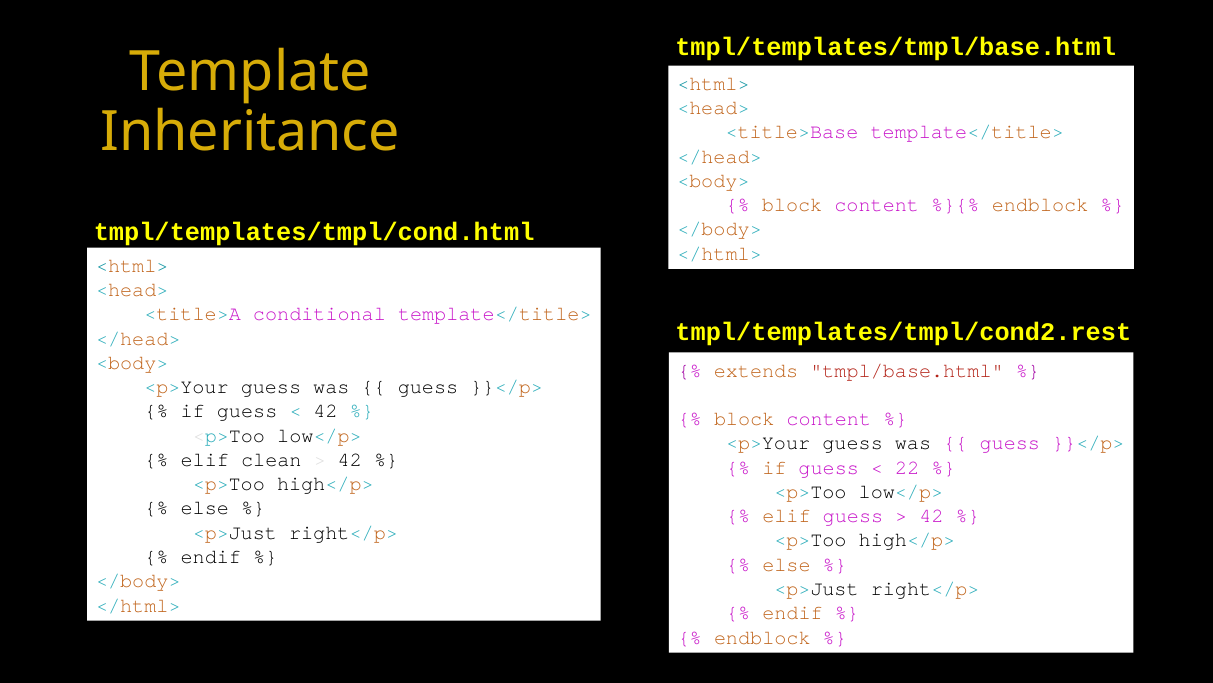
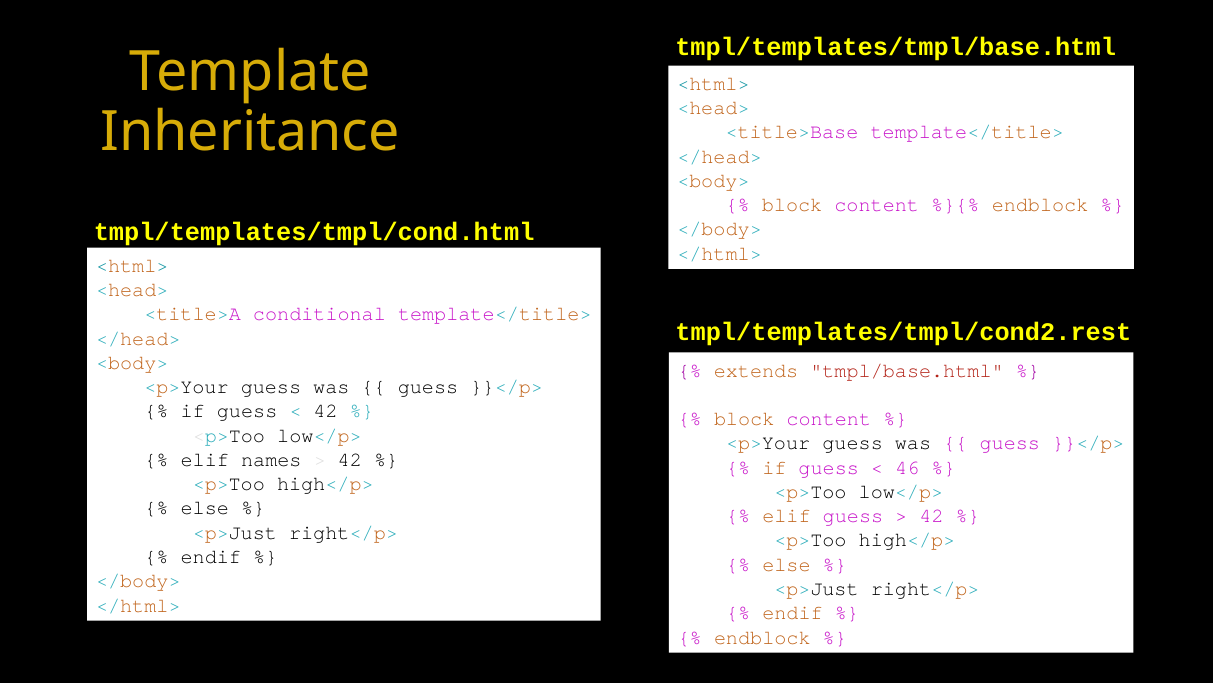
clean: clean -> names (271, 459)
22: 22 -> 46 (907, 467)
